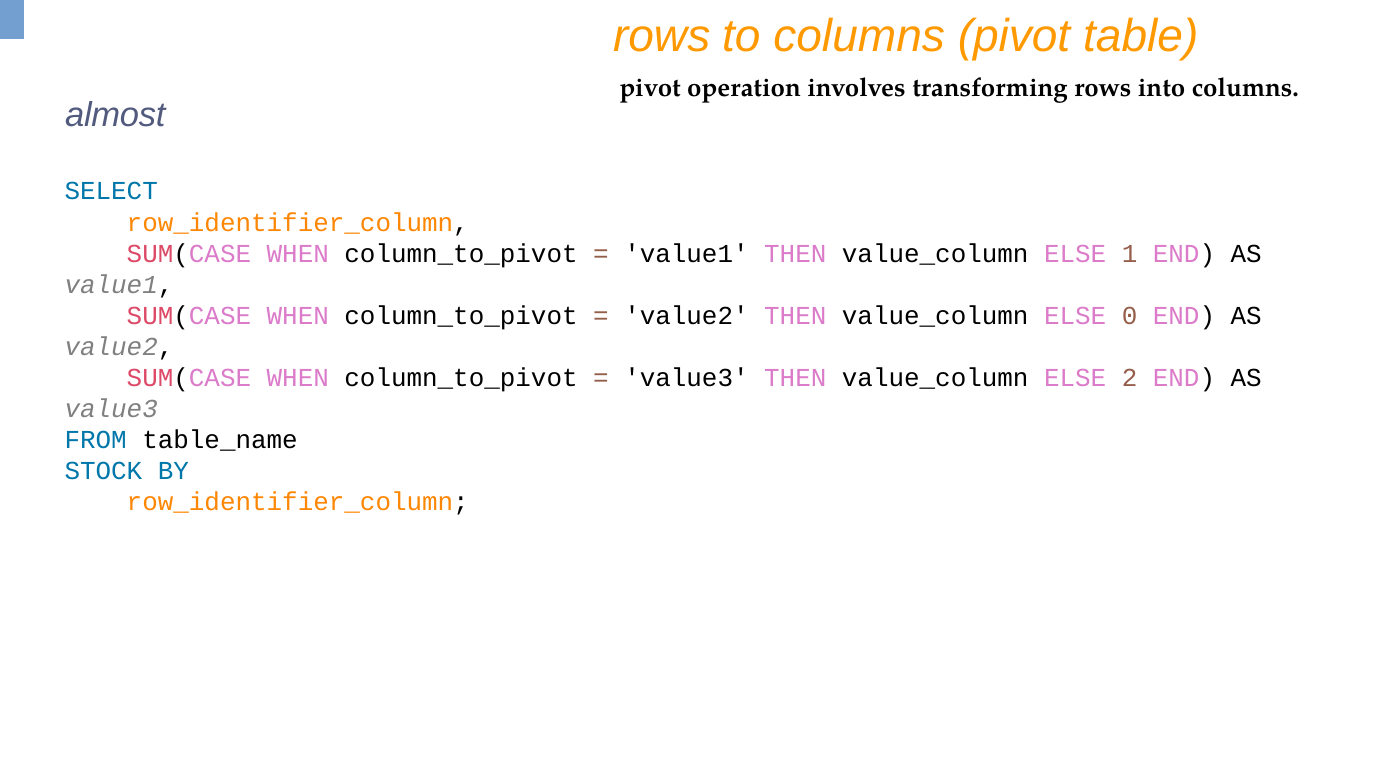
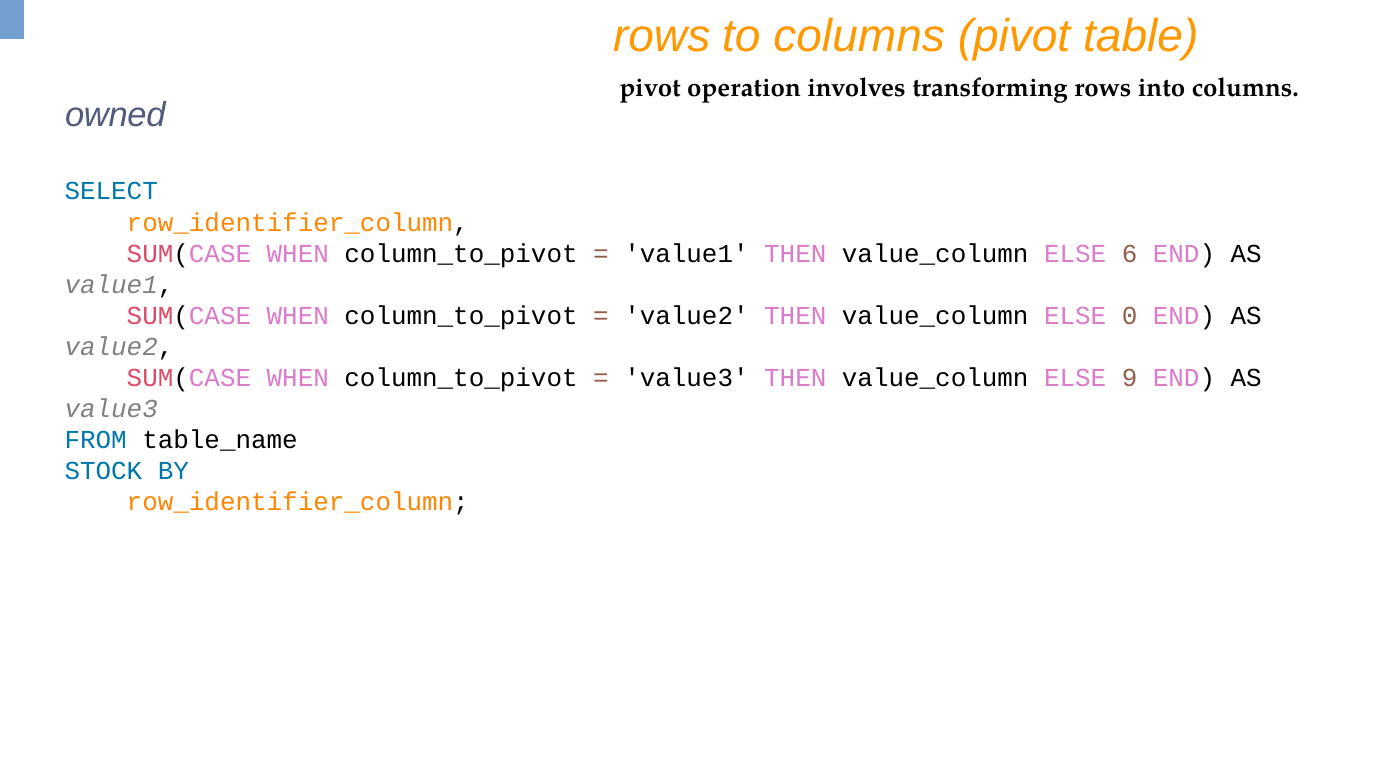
almost: almost -> owned (115, 115)
1: 1 -> 6 (1130, 254)
2: 2 -> 9 (1130, 378)
